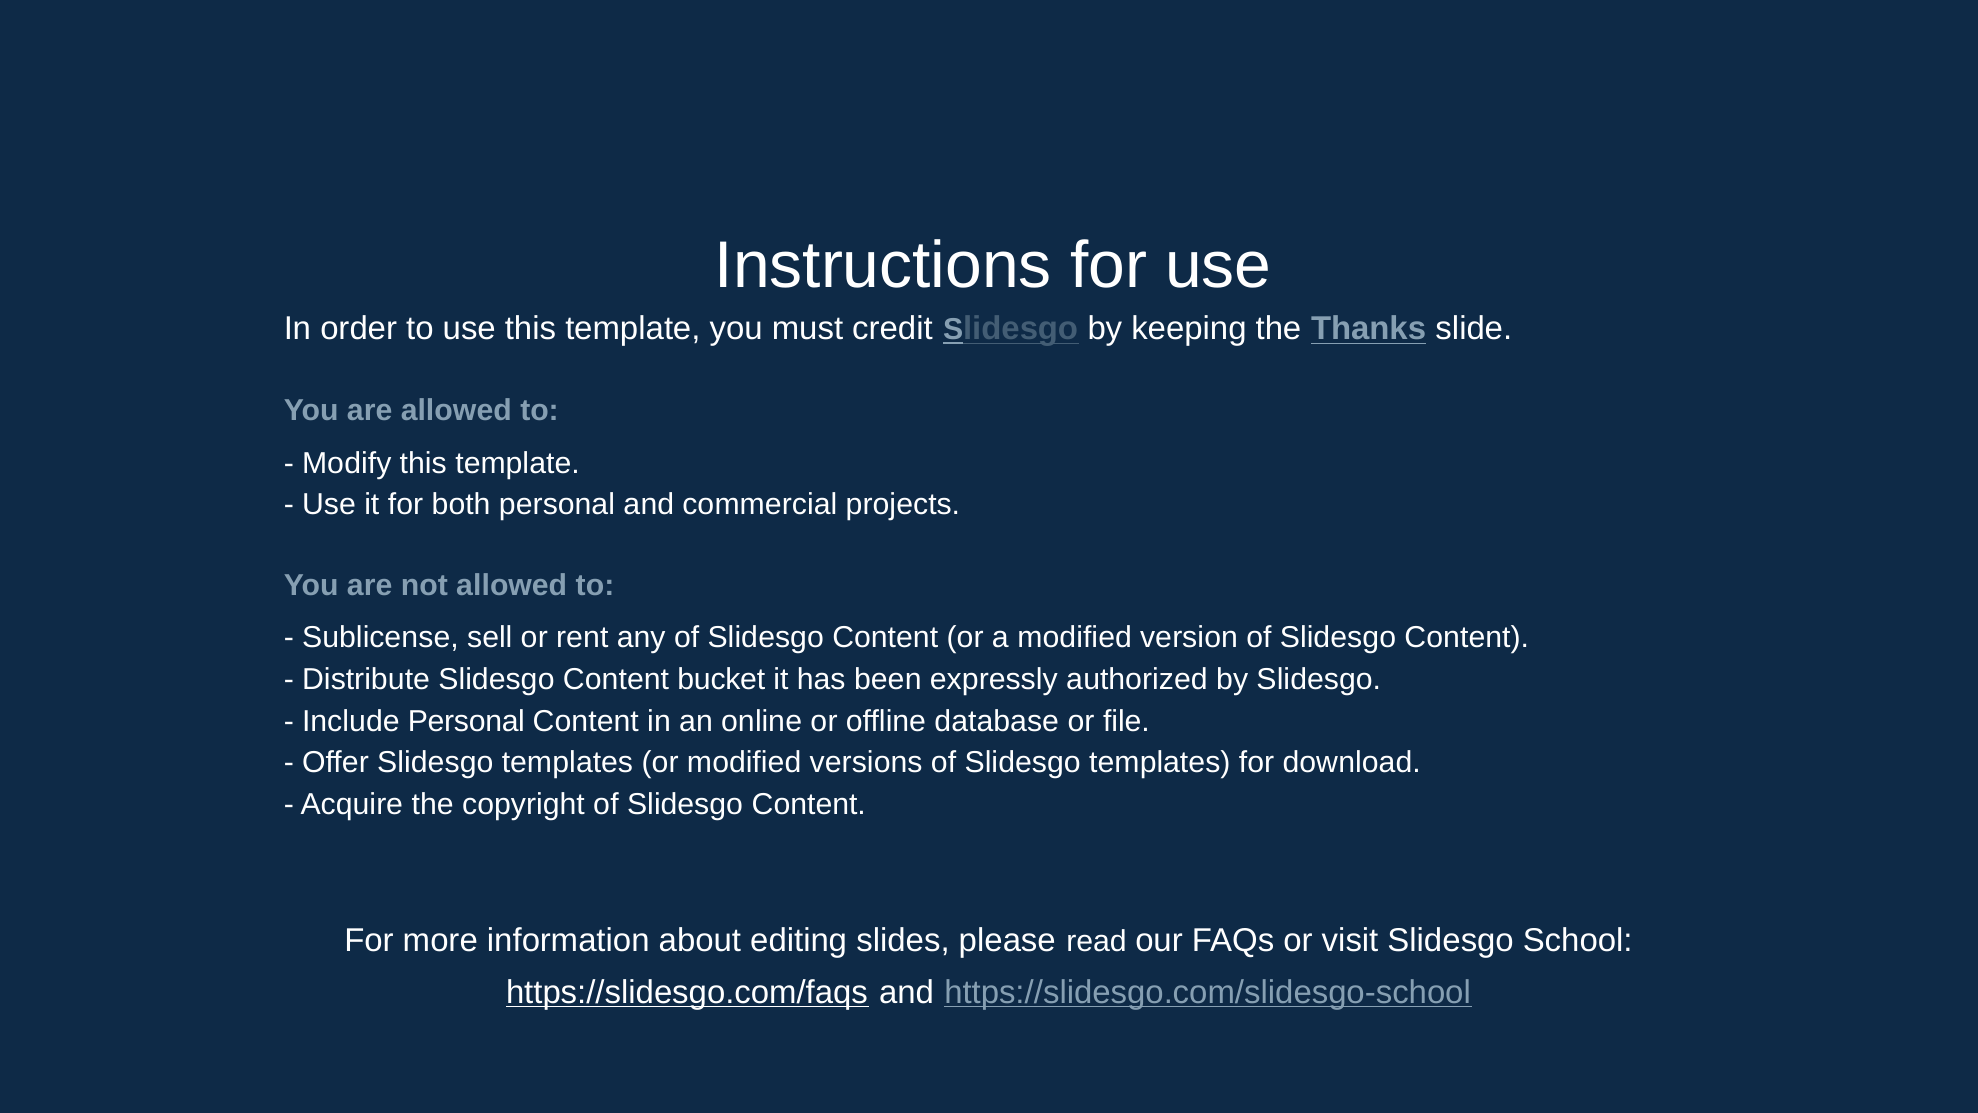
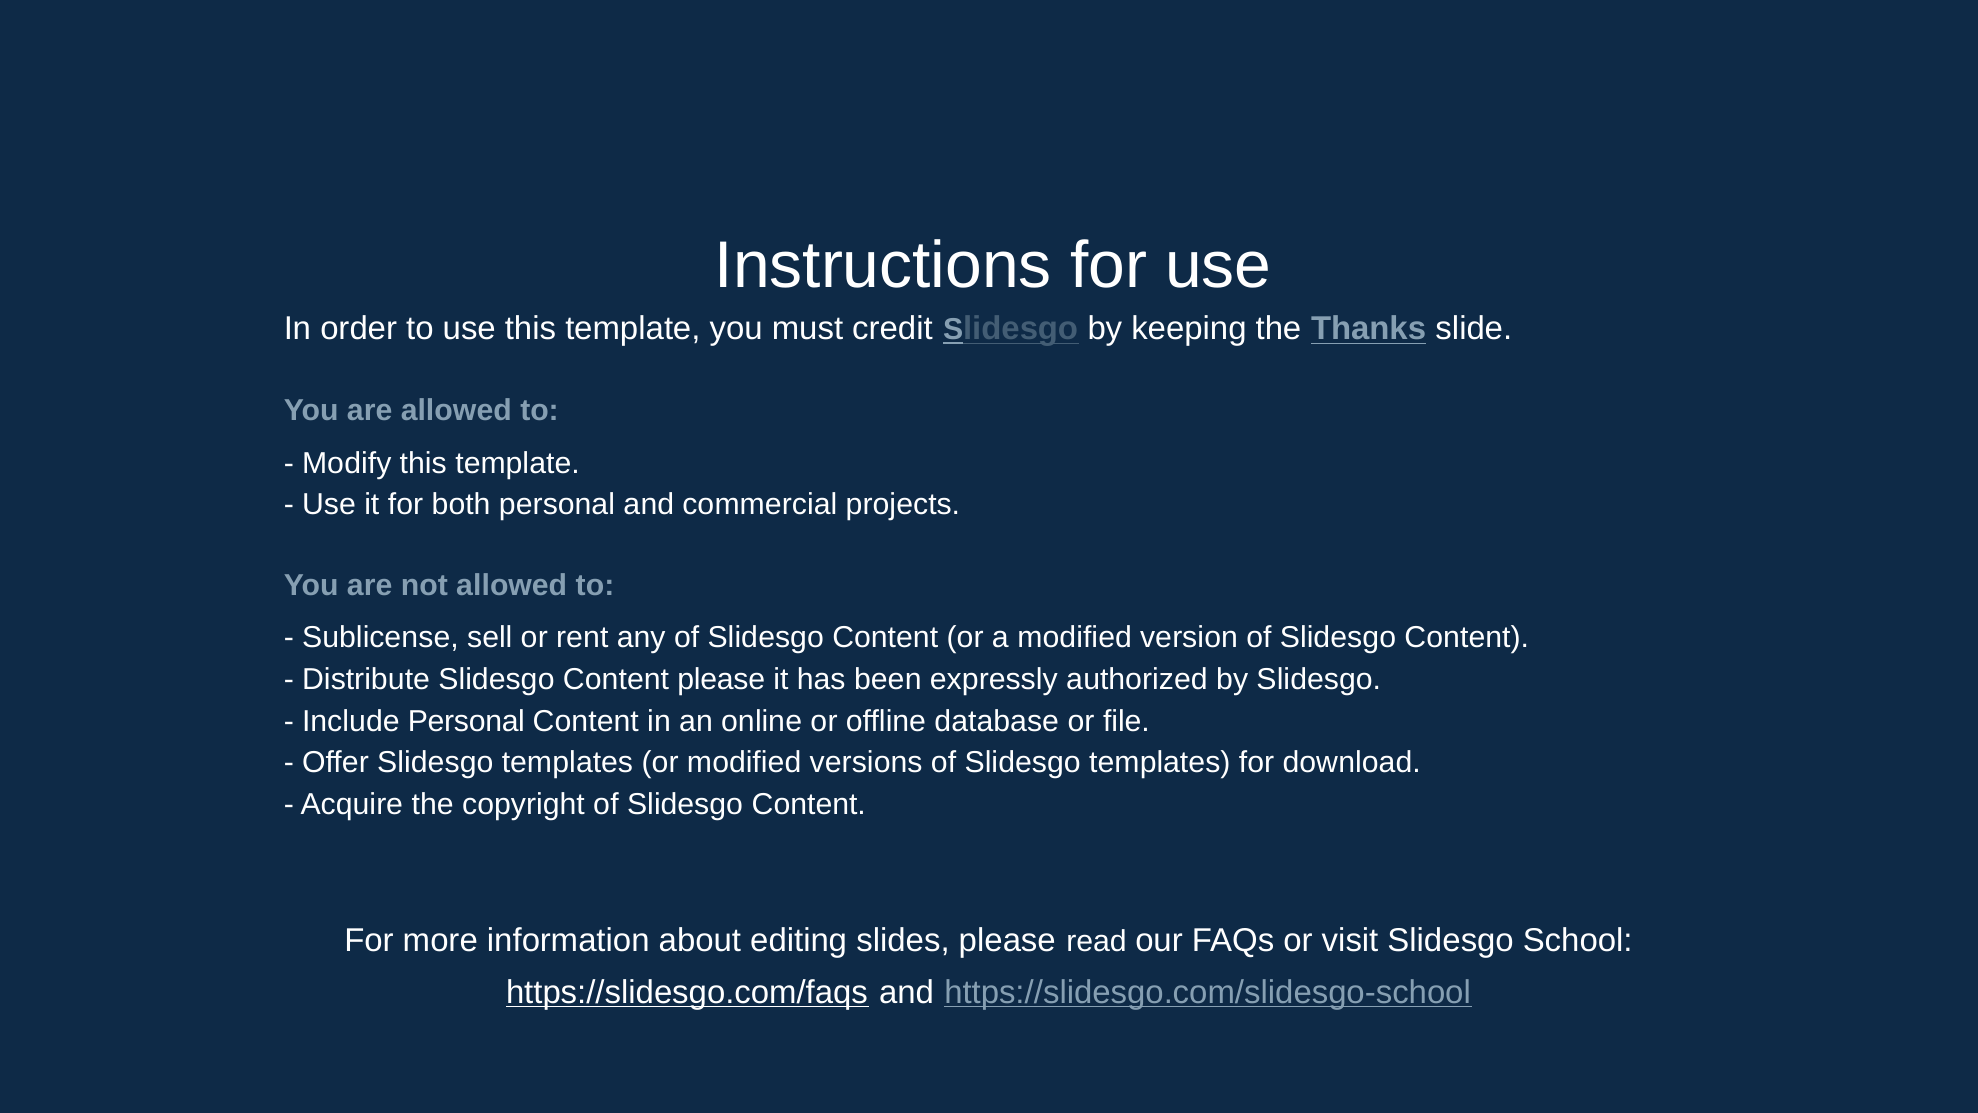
Content bucket: bucket -> please (721, 679)
